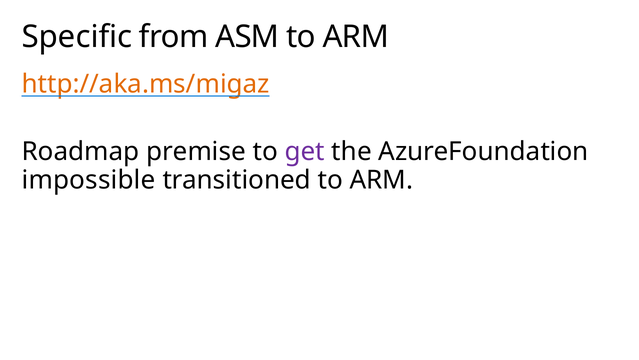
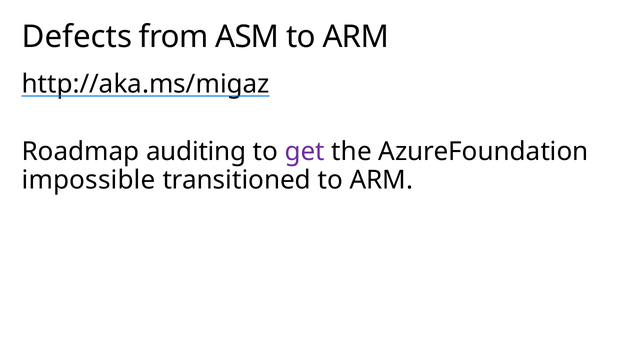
Specific: Specific -> Defects (77, 37)
http://aka.ms/migaz colour: orange -> black (146, 84)
premise: premise -> auditing (196, 152)
